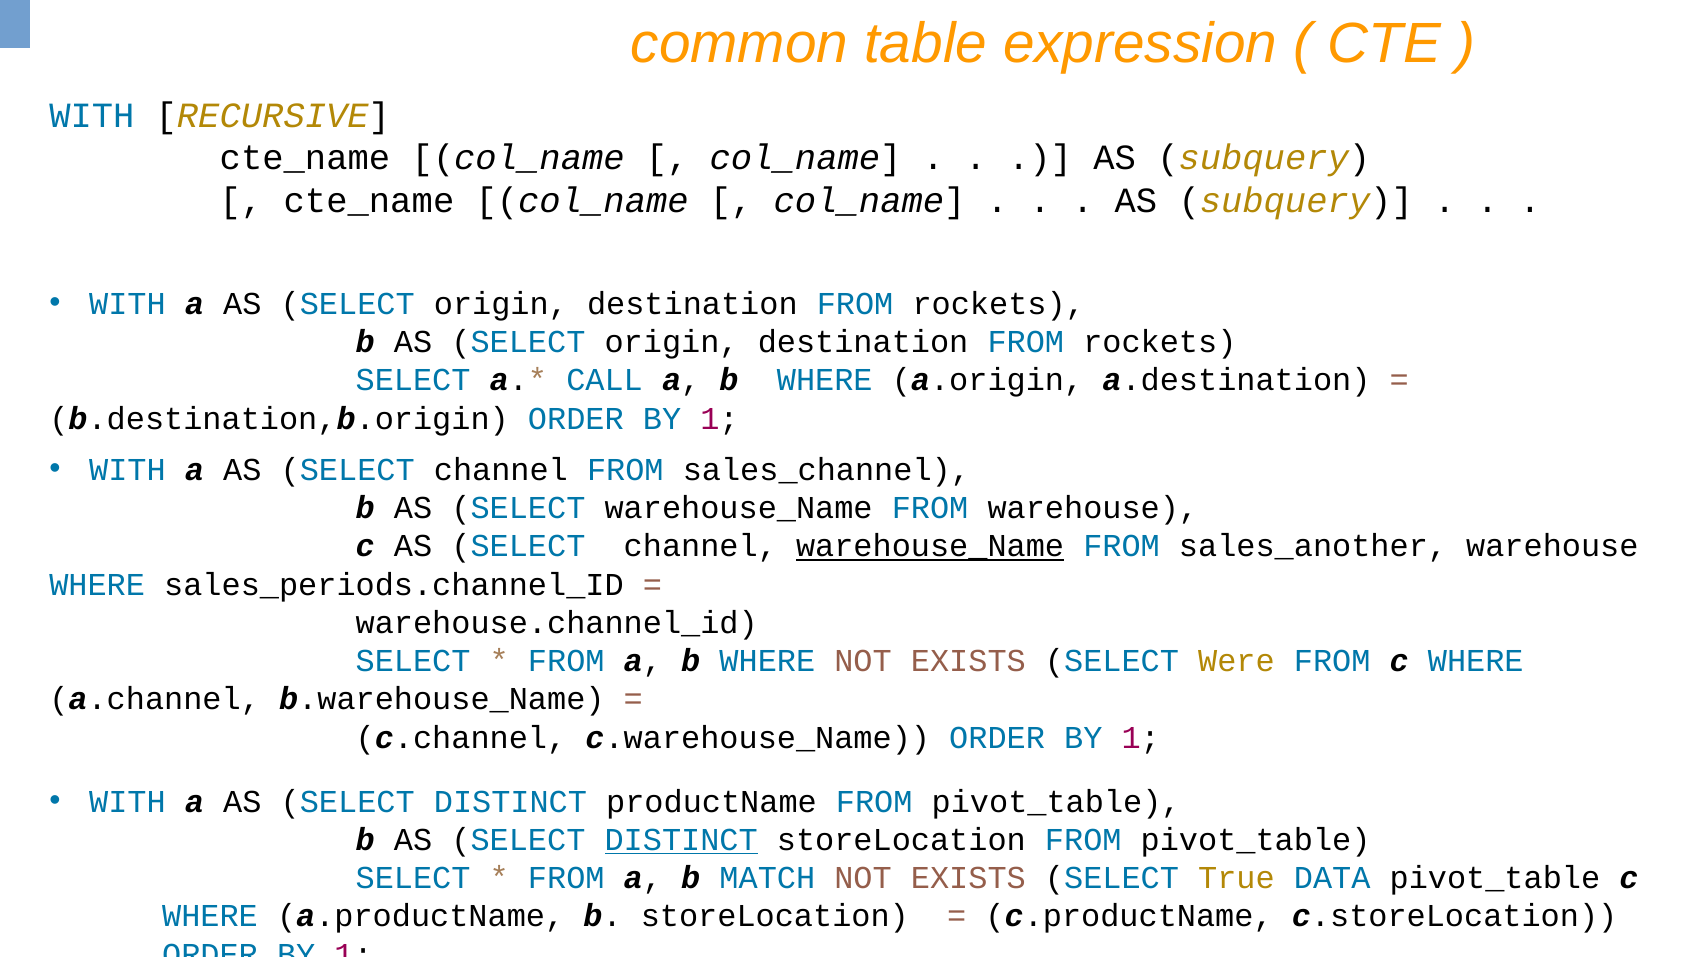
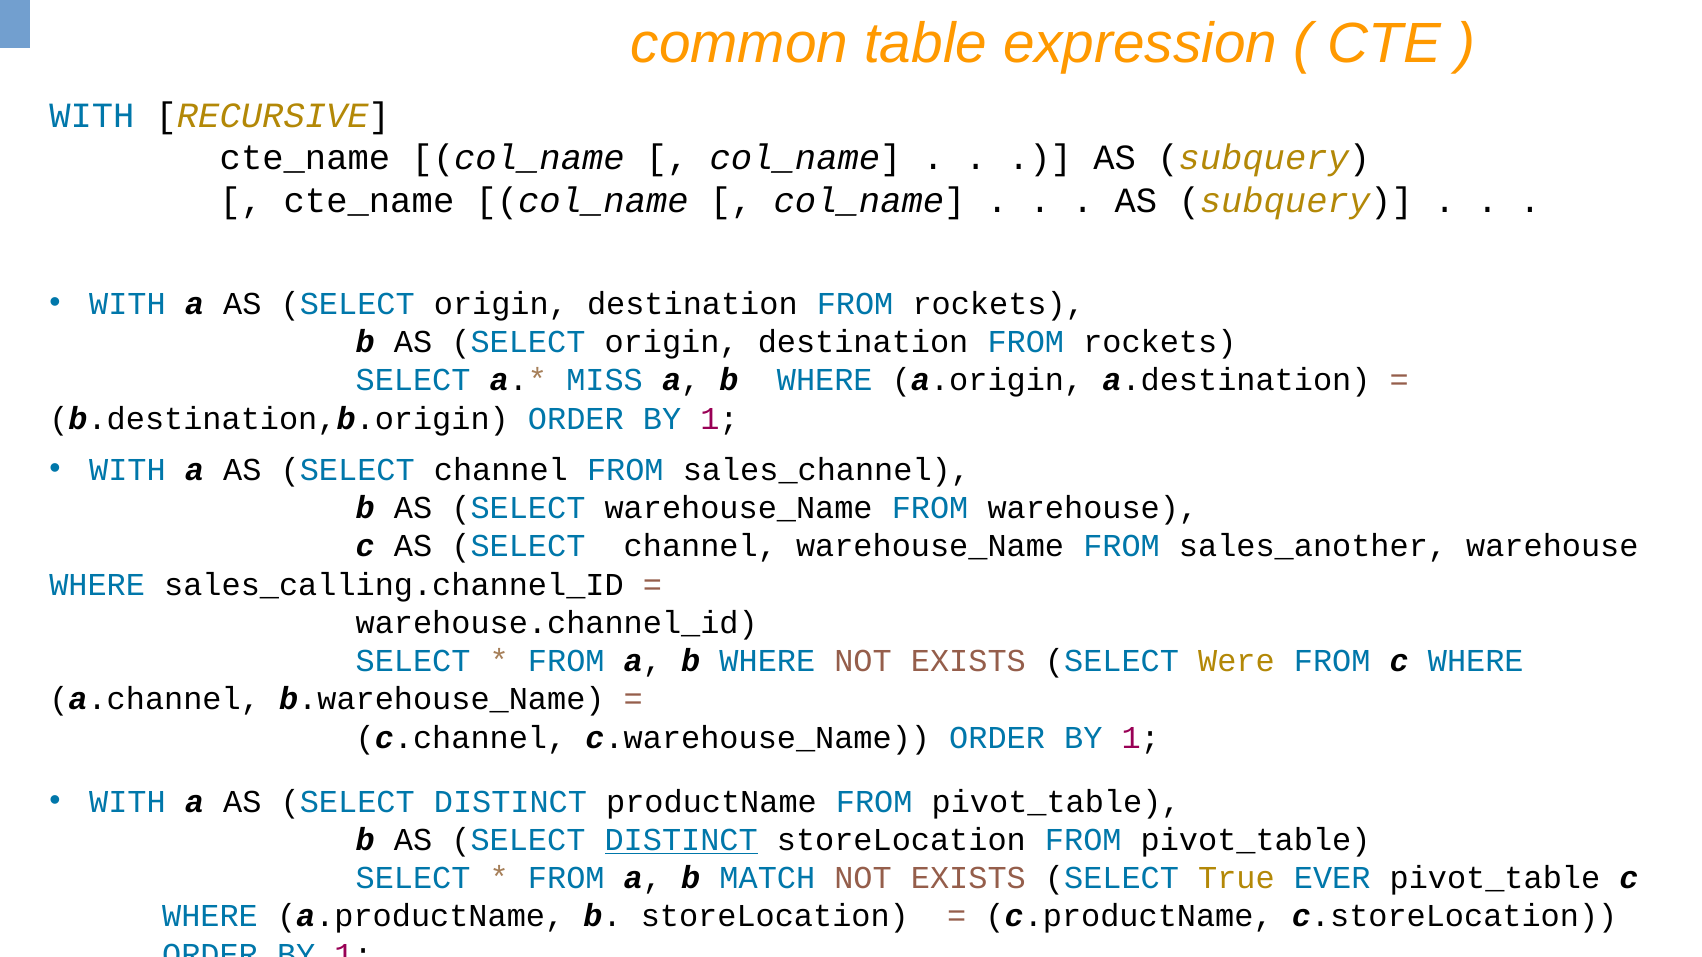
CALL: CALL -> MISS (605, 381)
warehouse_Name underline: present -> none (930, 547)
sales_periods.channel_ID: sales_periods.channel_ID -> sales_calling.channel_ID (394, 585)
DATA: DATA -> EVER (1332, 878)
